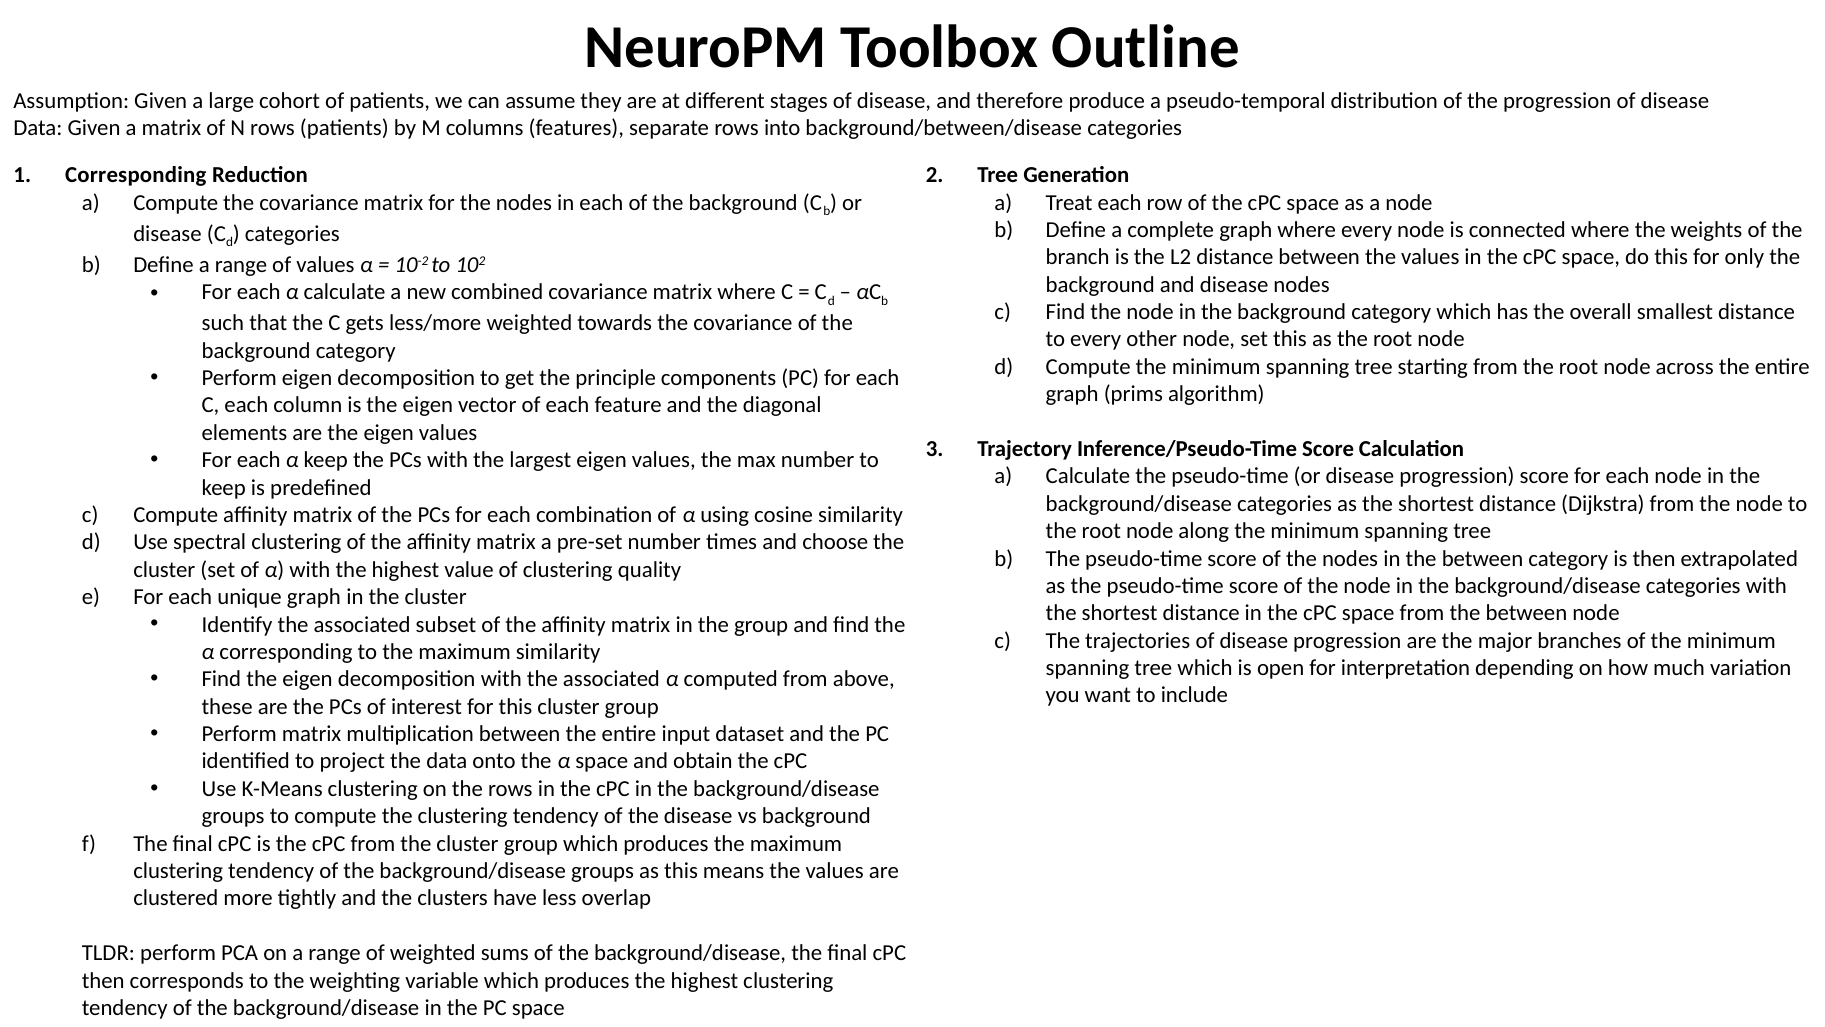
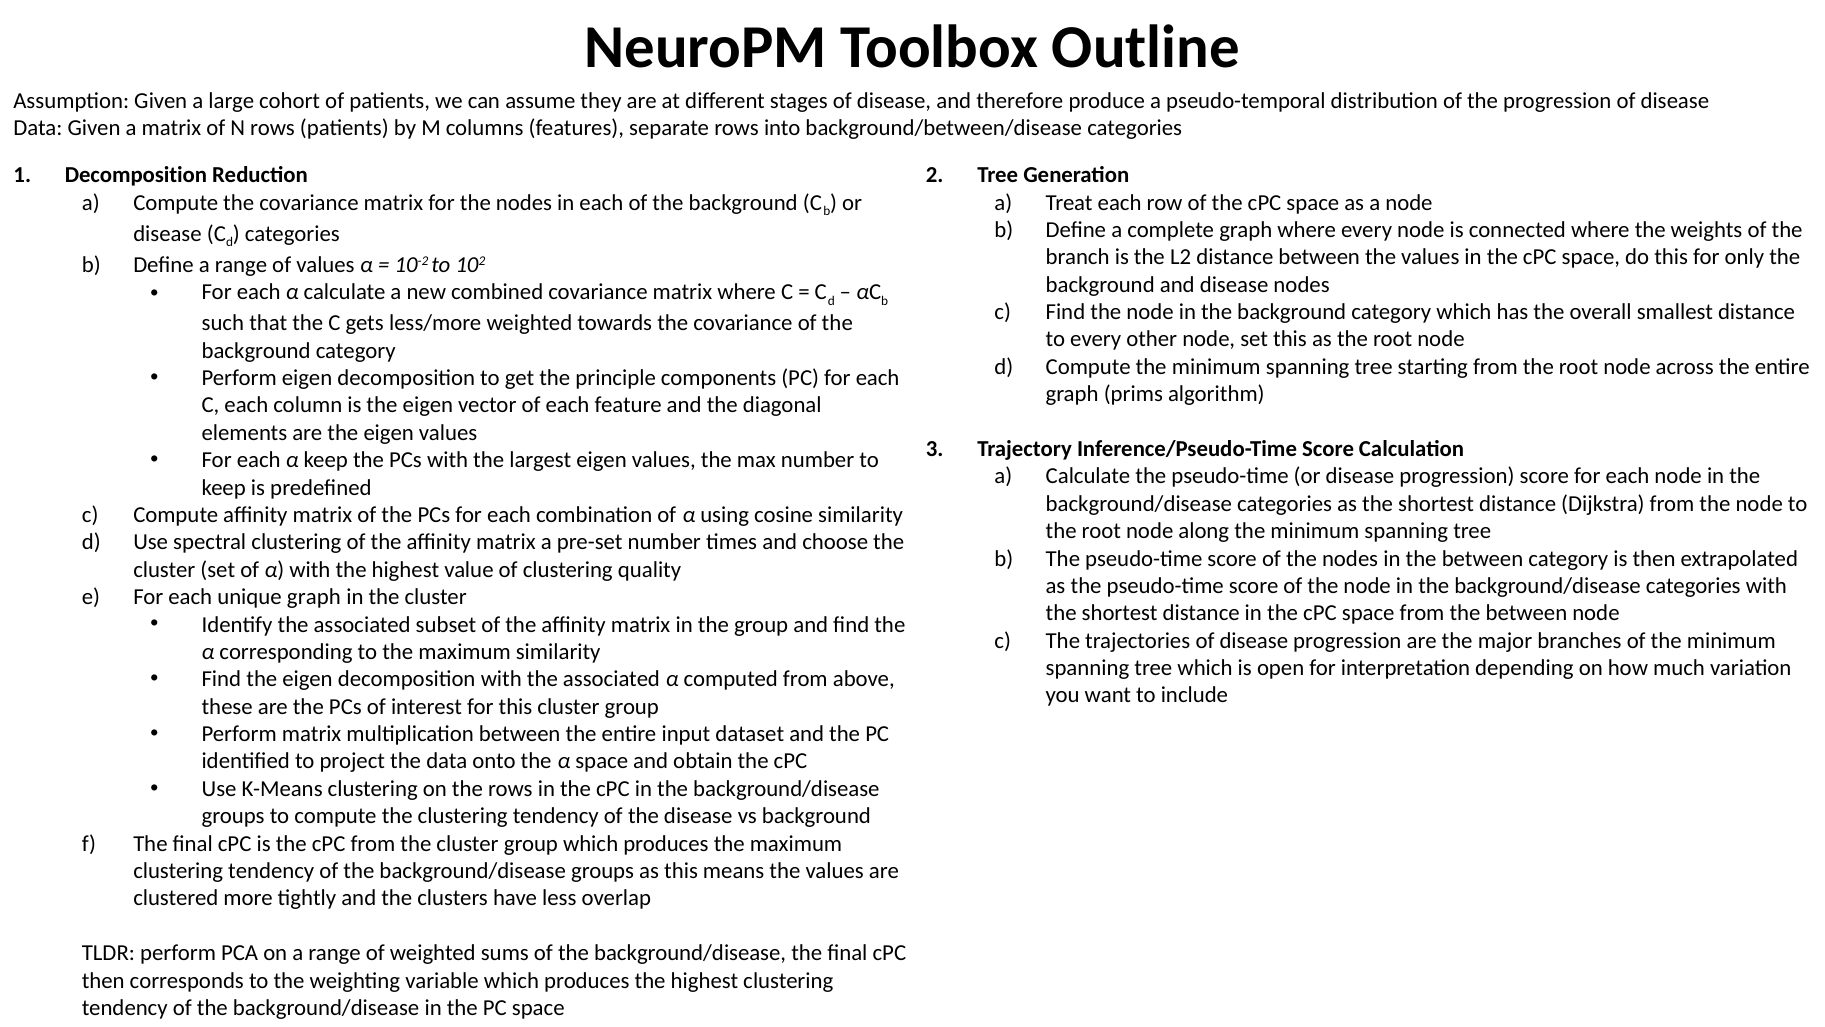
Corresponding: Corresponding -> Decomposition (136, 175)
